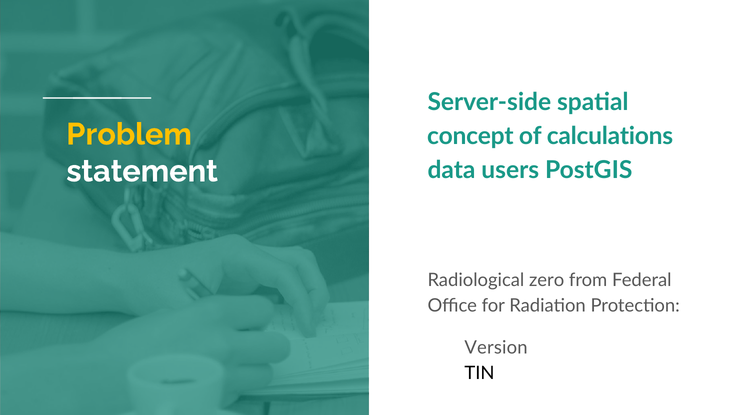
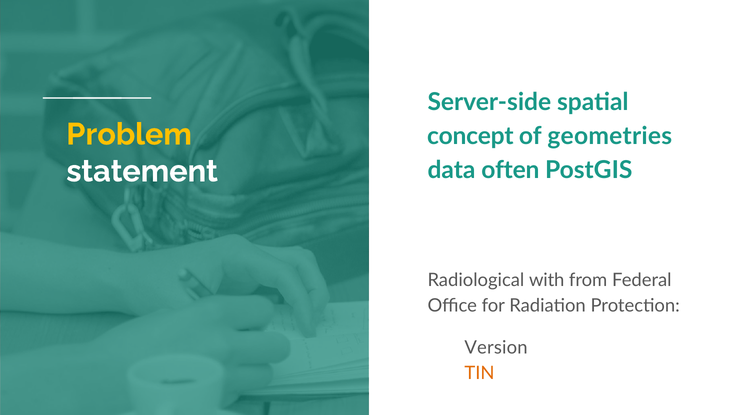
calculations: calculations -> geometries (610, 136)
users: users -> often (510, 170)
zero: zero -> with (547, 280)
TIN colour: black -> orange (479, 373)
